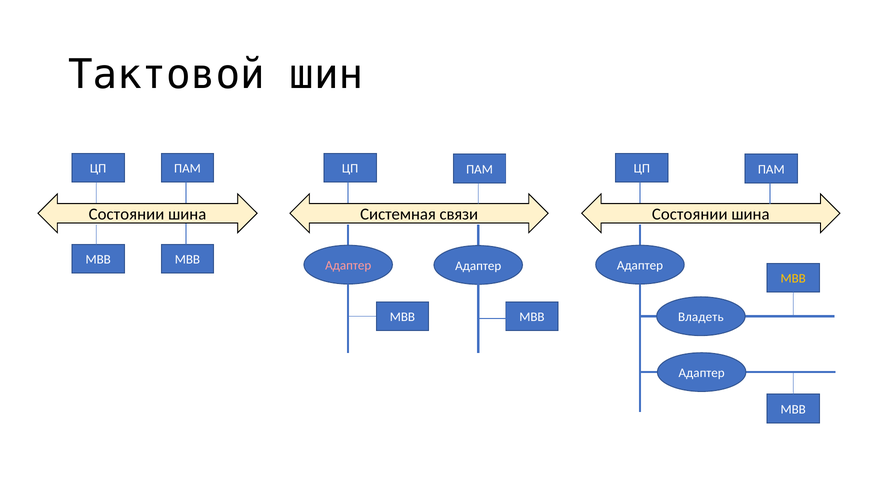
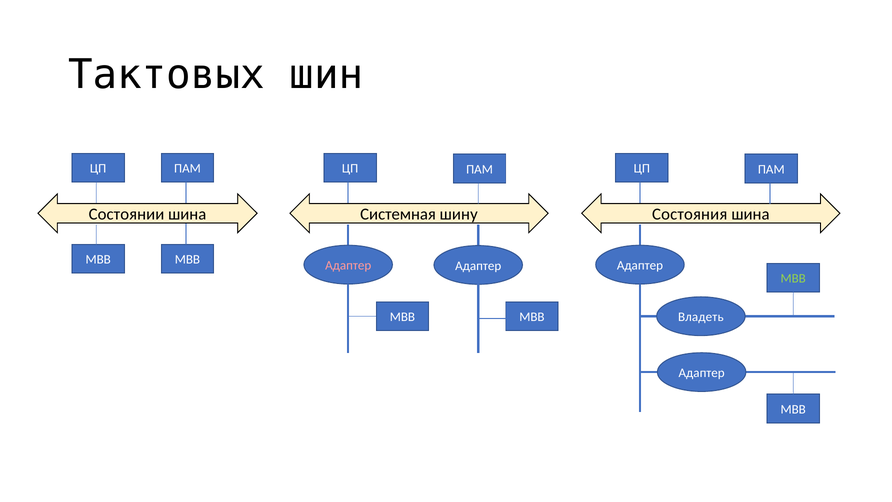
Тактовой: Тактовой -> Тактовых (166, 75)
связи: связи -> шину (459, 214)
Состоянии: Состоянии -> Состояния (690, 214)
МВВ colour: yellow -> light green (793, 278)
